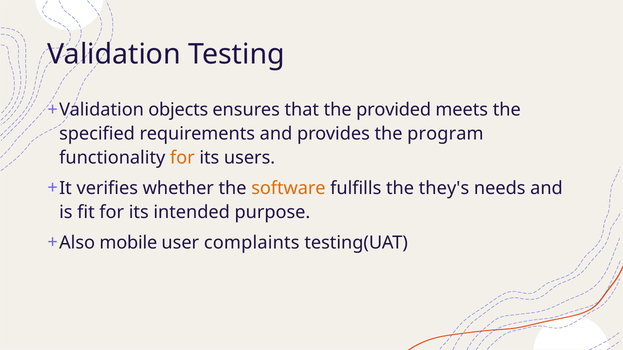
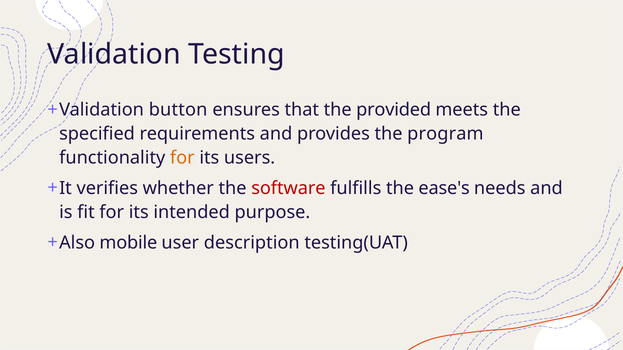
objects: objects -> button (178, 110)
software colour: orange -> red (288, 188)
they's: they's -> ease's (444, 188)
complaints: complaints -> description (252, 243)
